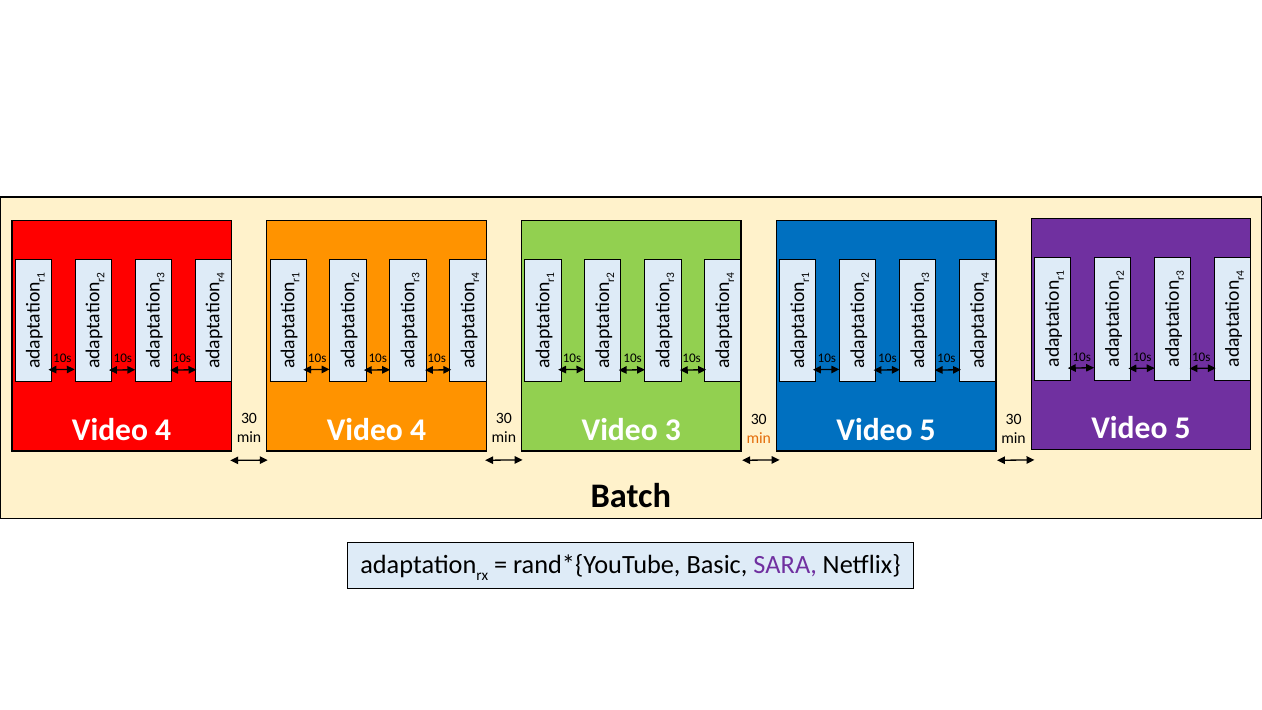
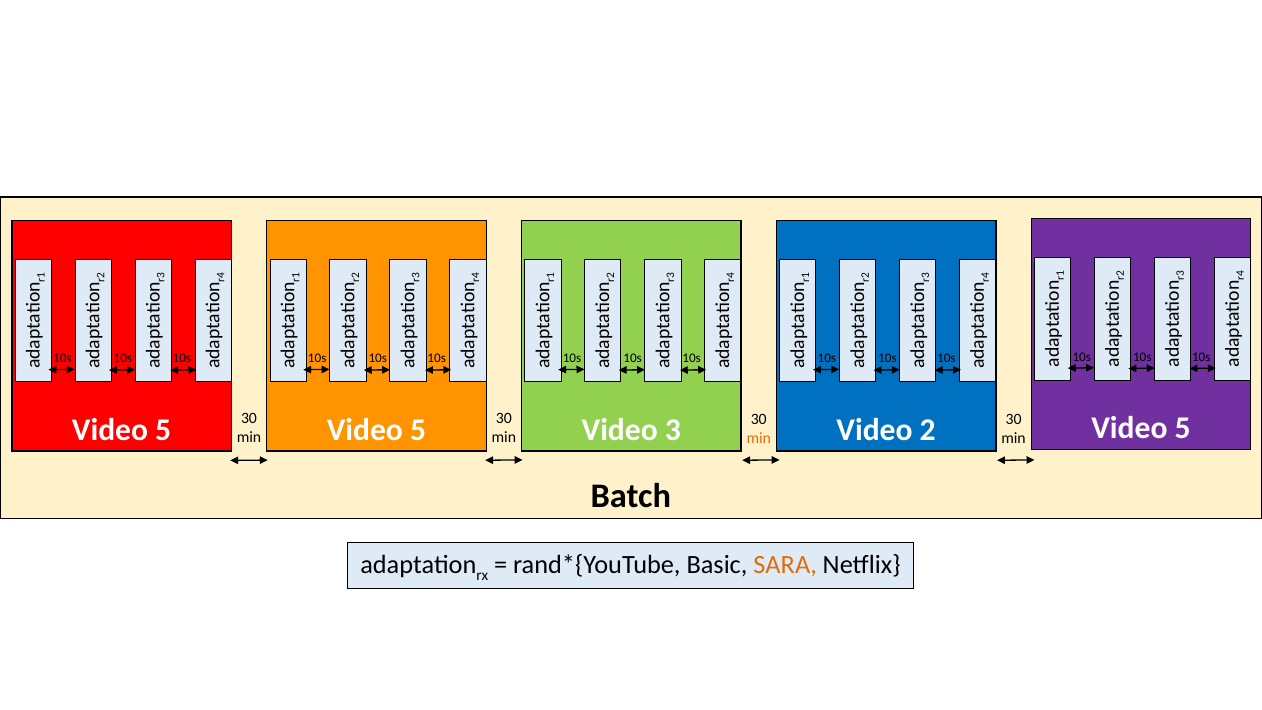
4: 4 -> 5 (163, 430)
4: 4 -> 5 (418, 430)
5: 5 -> 2 (928, 430)
SARA colour: purple -> orange (785, 565)
